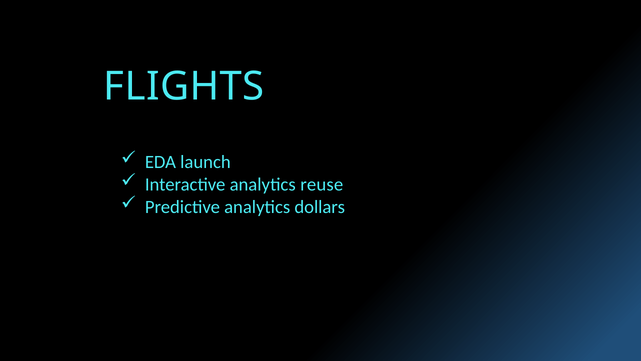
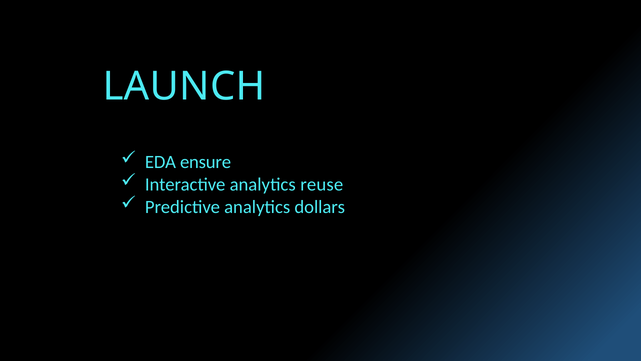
FLIGHTS: FLIGHTS -> LAUNCH (184, 86)
launch: launch -> ensure (206, 162)
